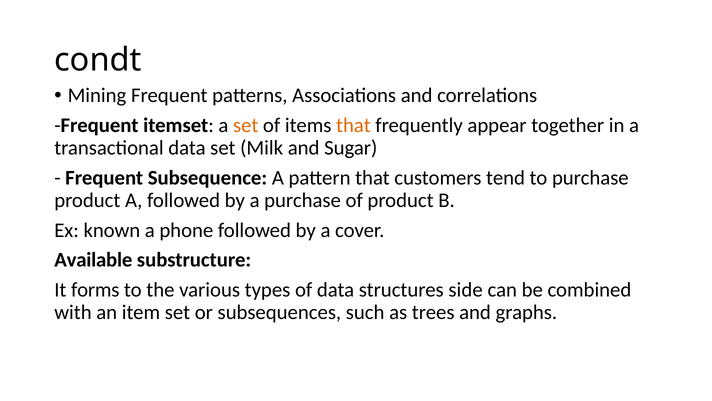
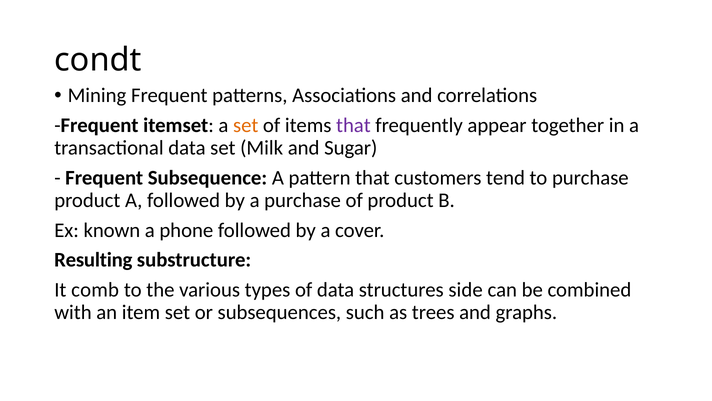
that colour: orange -> purple (353, 125)
Available: Available -> Resulting (93, 260)
forms: forms -> comb (95, 290)
